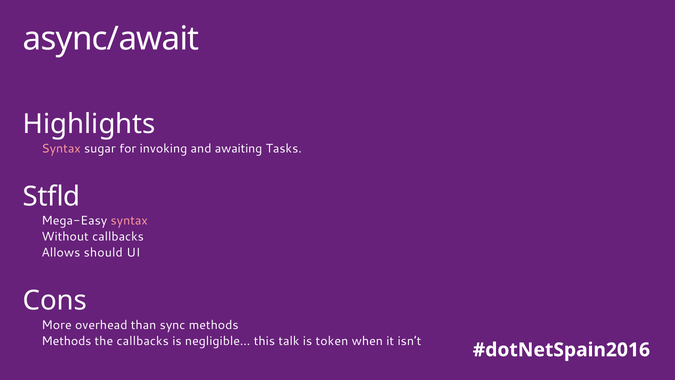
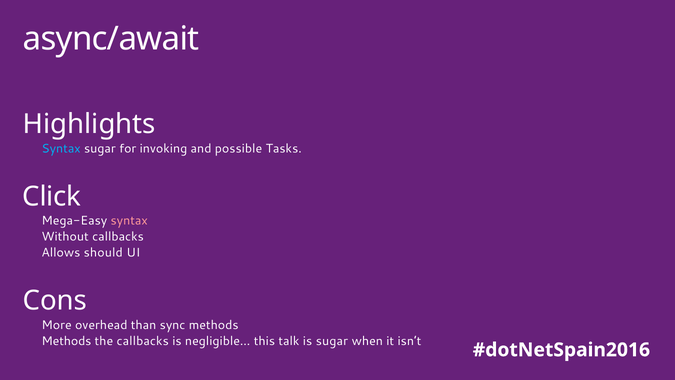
Syntax colour: pink -> light blue (61, 148)
awaiting: awaiting -> possible (239, 148)
Stfld: Stfld -> Click (52, 196)
is token: token -> sugar (332, 341)
